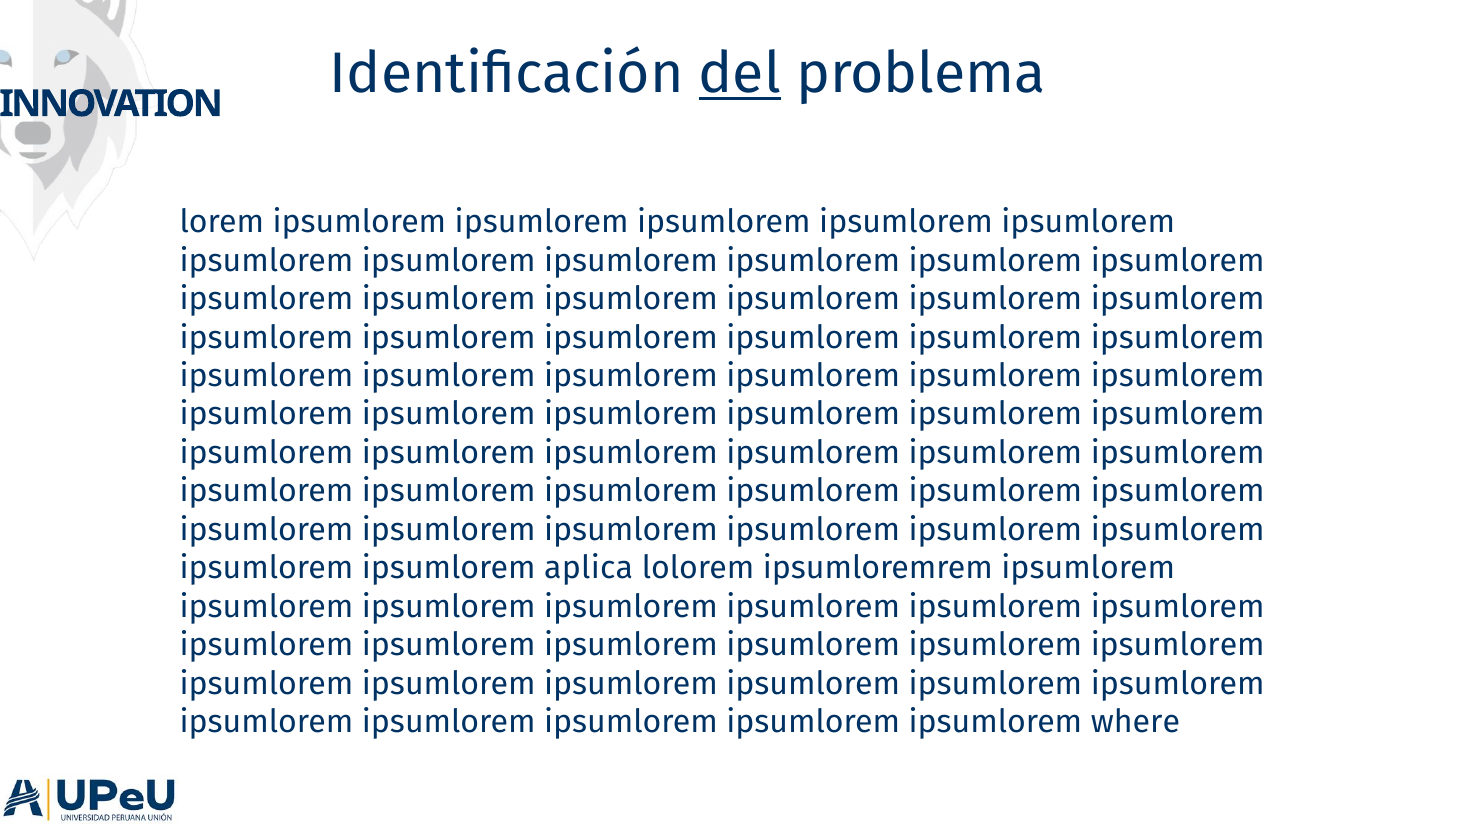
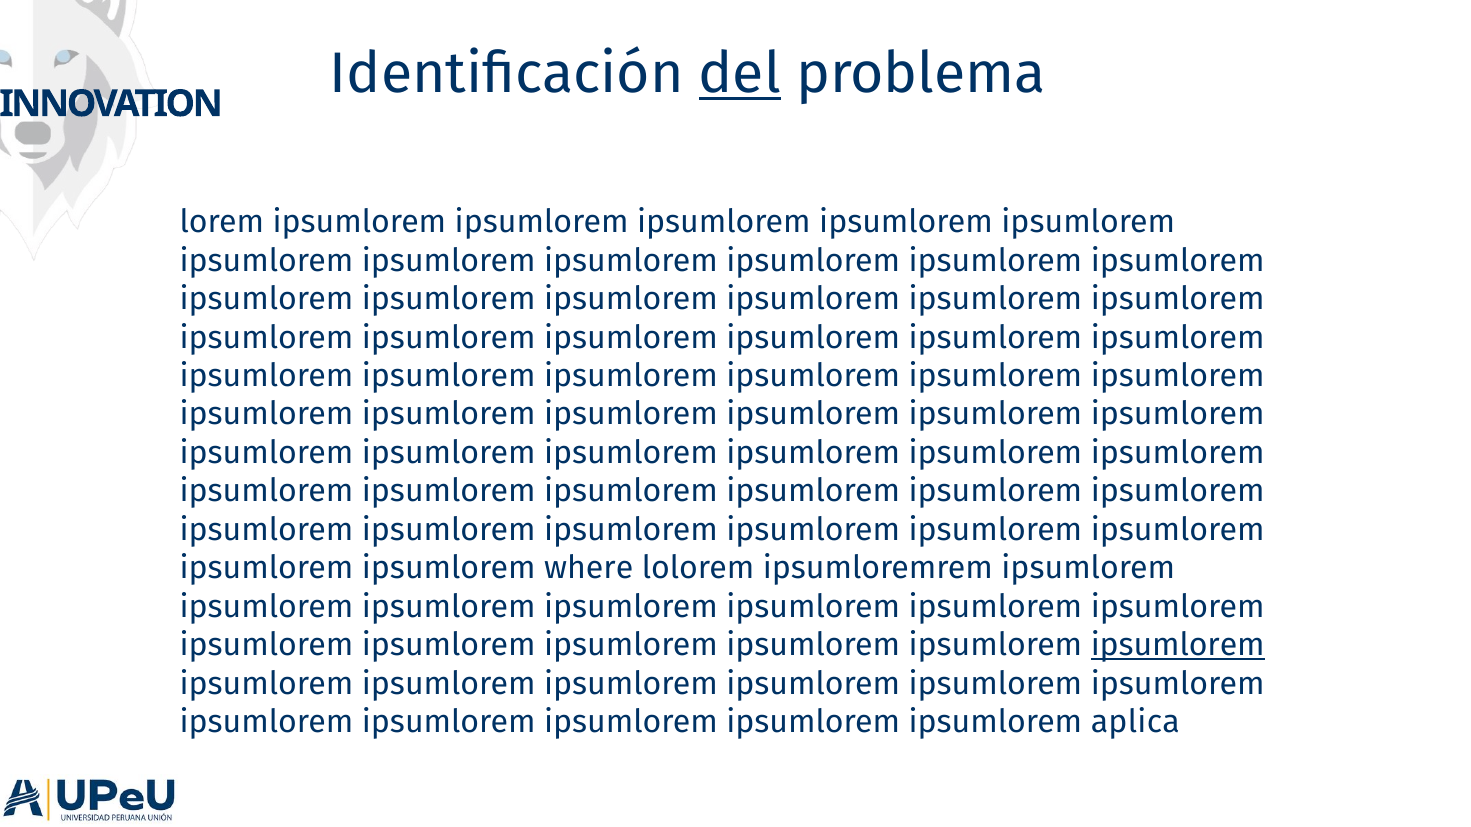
aplica: aplica -> where (589, 569)
ipsumlorem underline: none -> present (1178, 645)
where: where -> aplica (1135, 722)
